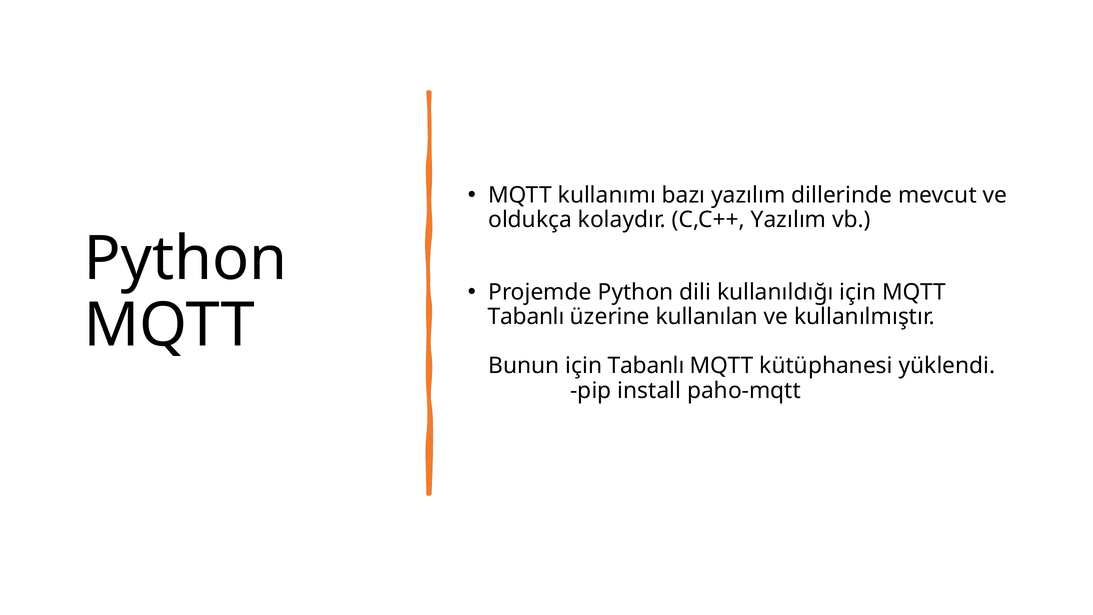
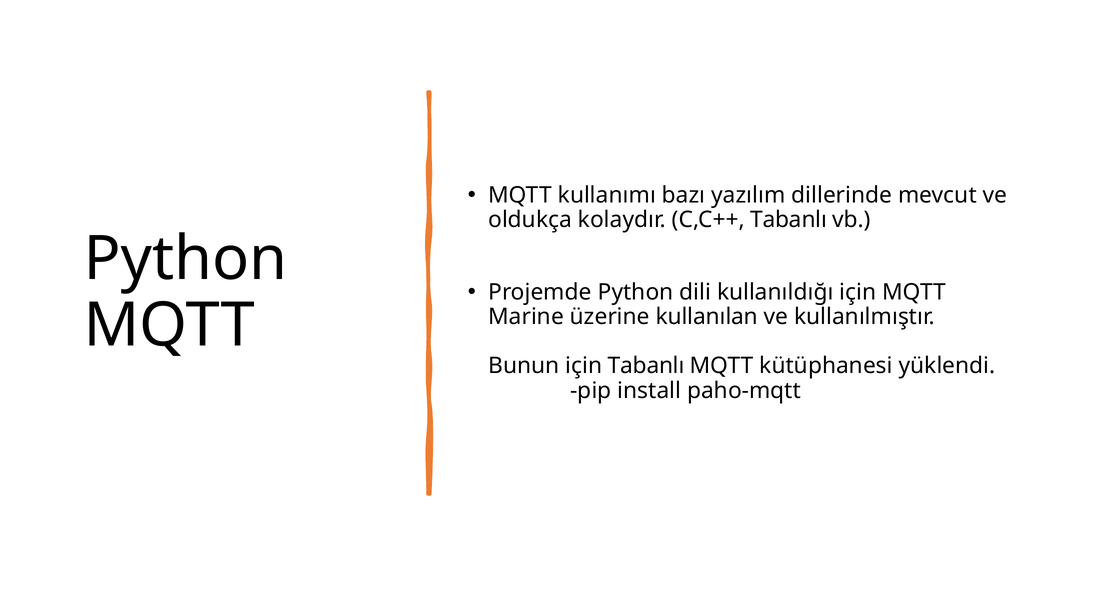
C,C++ Yazılım: Yazılım -> Tabanlı (789, 220)
Tabanlı: Tabanlı -> Marine (526, 317)
